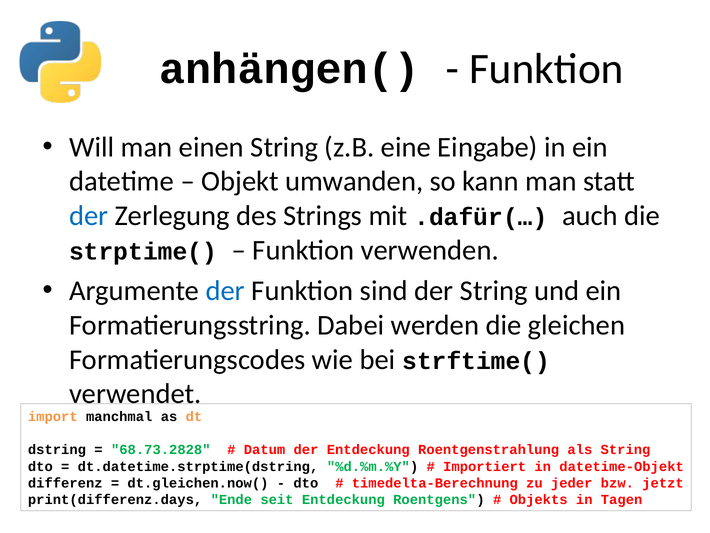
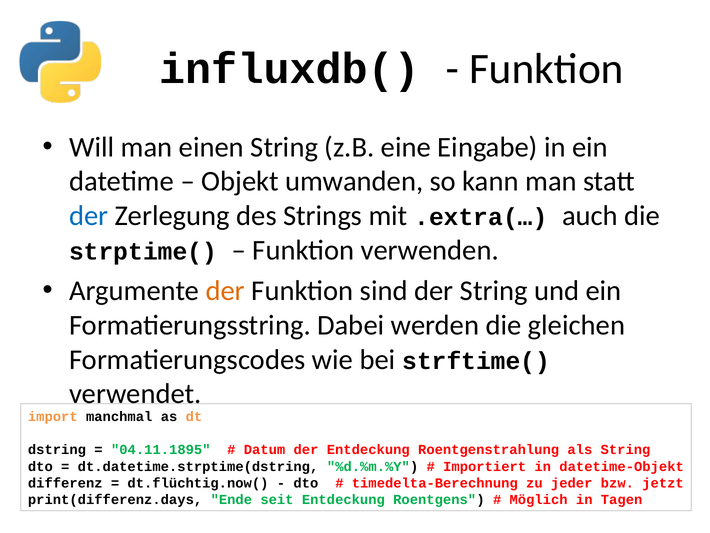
anhängen(: anhängen( -> influxdb( (290, 69)
.dafür(…: .dafür(… -> .extra(… (481, 217)
der colour: blue -> orange (225, 291)
68.73.2828: 68.73.2828 -> 04.11.1895 (161, 450)
dt.gleichen.now(: dt.gleichen.now( -> dt.flüchtig.now( (198, 483)
Objekts: Objekts -> Möglich (539, 499)
